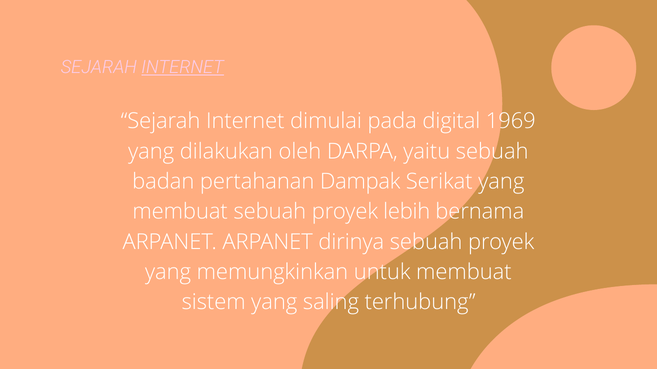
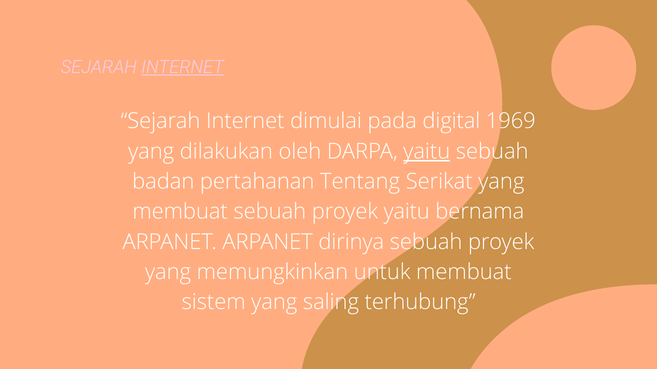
yaitu underline: none -> present (427, 152)
Dampak: Dampak -> Tentang (360, 182)
proyek lebih: lebih -> yaitu (407, 212)
